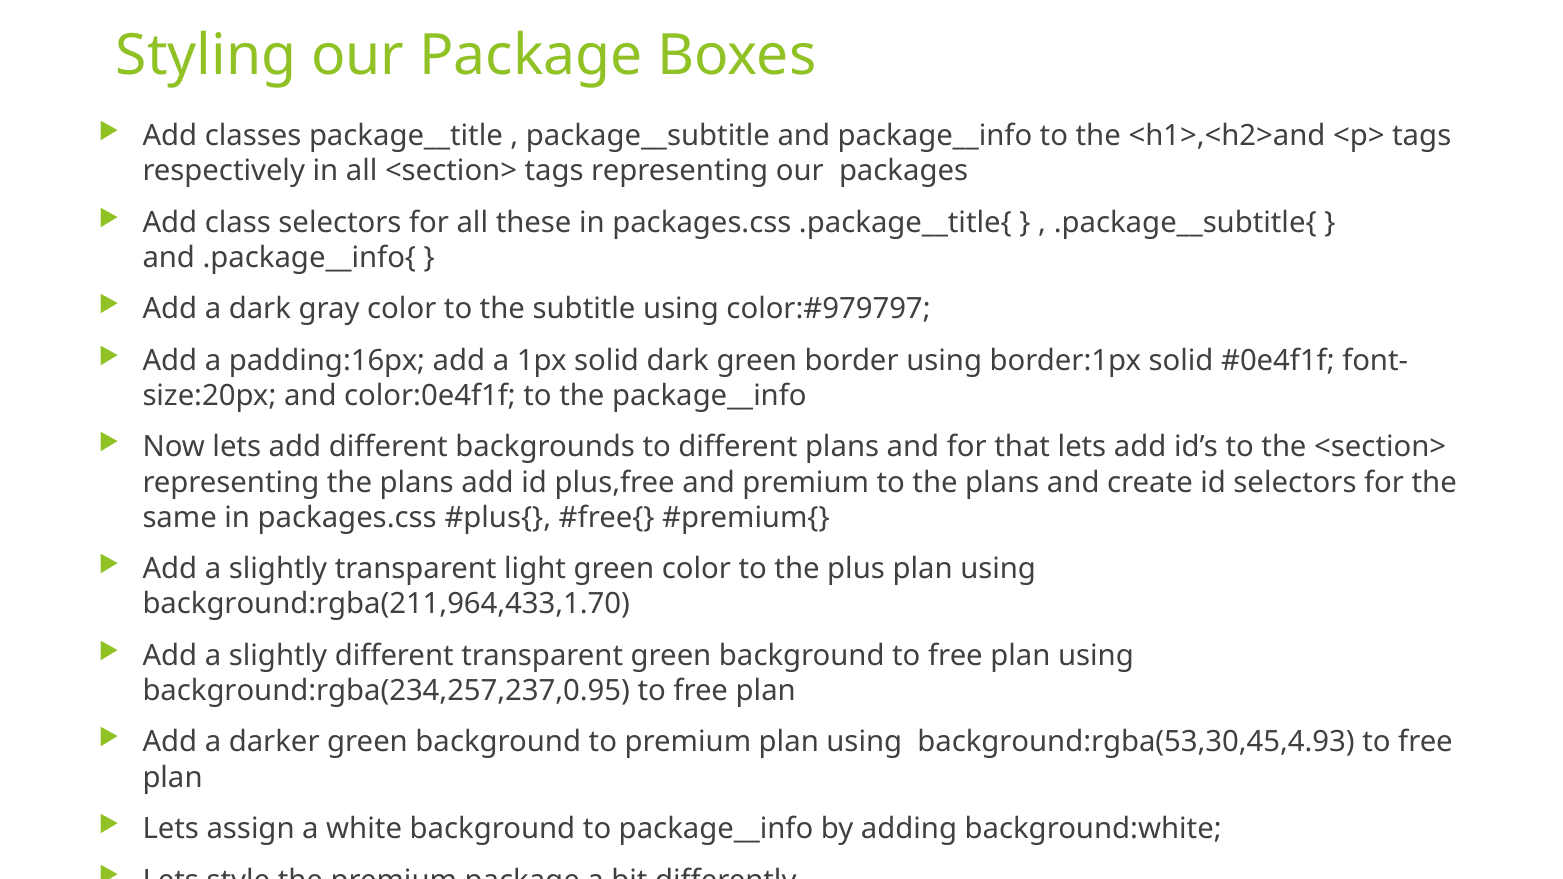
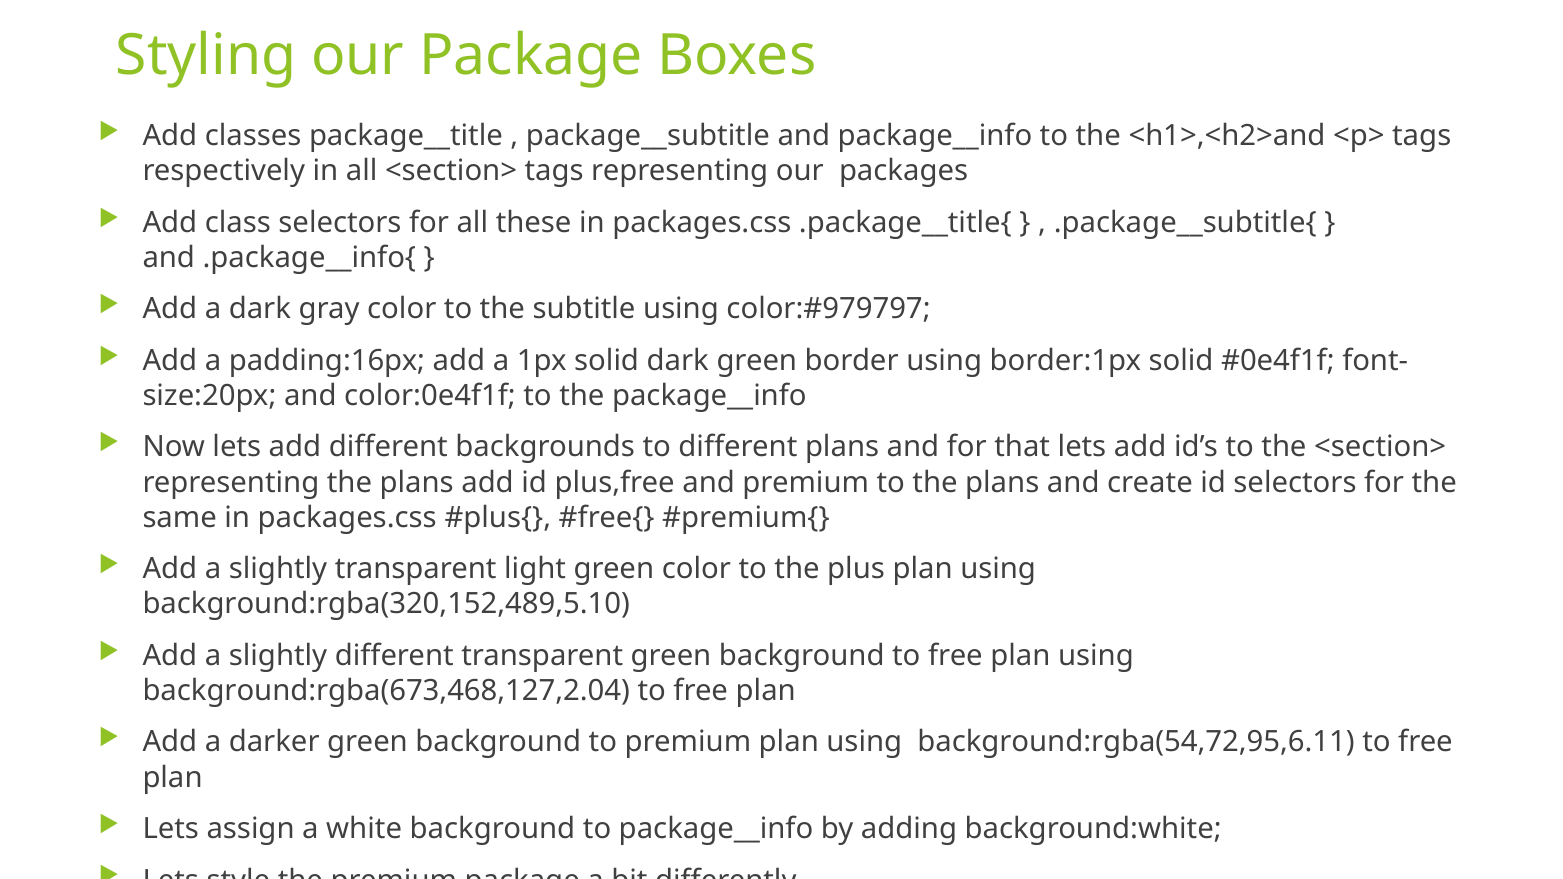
background:rgba(211,964,433,1.70: background:rgba(211,964,433,1.70 -> background:rgba(320,152,489,5.10 (386, 604)
background:rgba(234,257,237,0.95: background:rgba(234,257,237,0.95 -> background:rgba(673,468,127,2.04 (386, 691)
background:rgba(53,30,45,4.93: background:rgba(53,30,45,4.93 -> background:rgba(54,72,95,6.11 (1136, 742)
